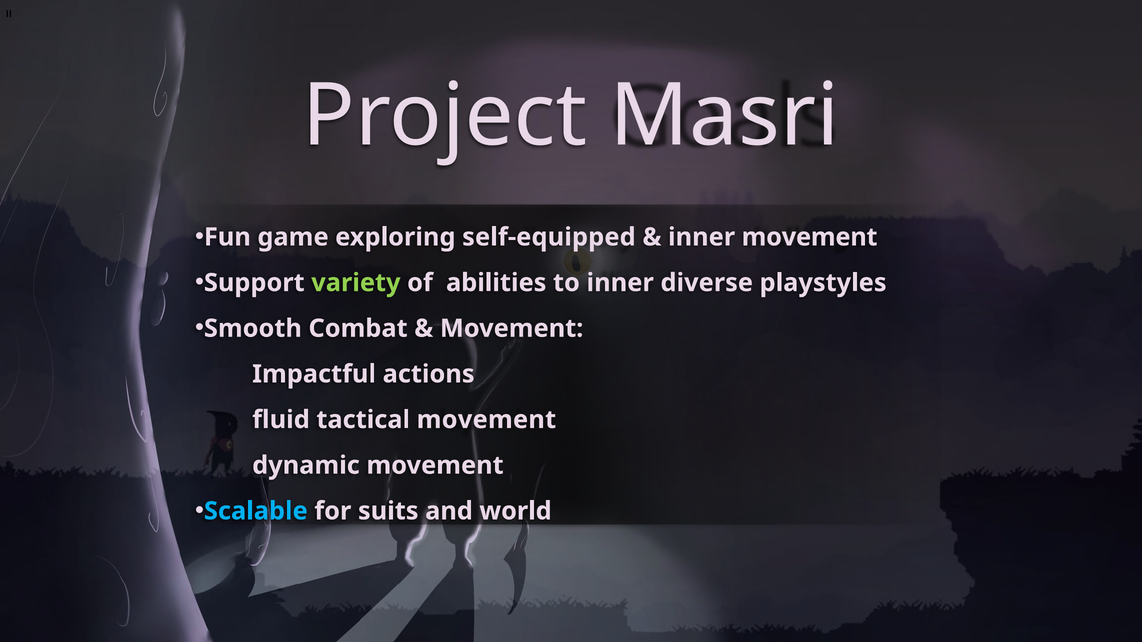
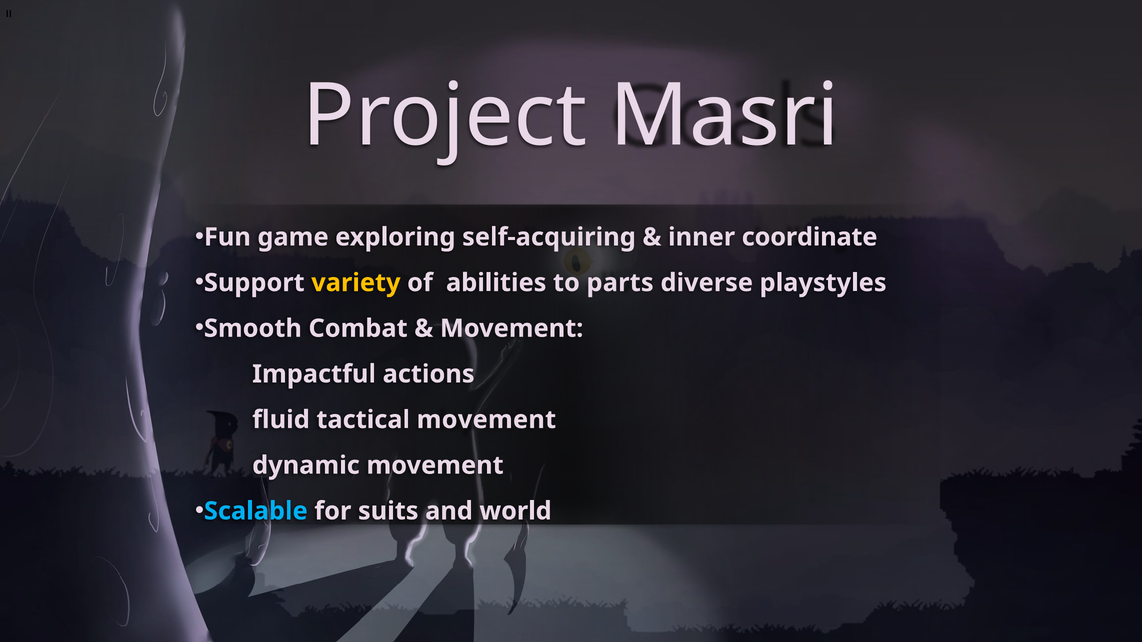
self-equipped: self-equipped -> self-acquiring (549, 237)
inner movement: movement -> coordinate (810, 237)
variety colour: light green -> yellow (356, 283)
to inner: inner -> parts (620, 283)
